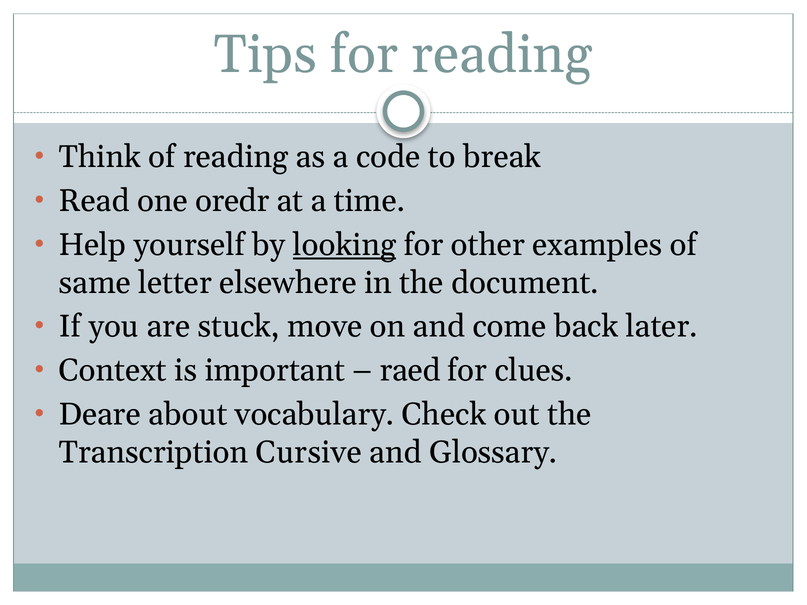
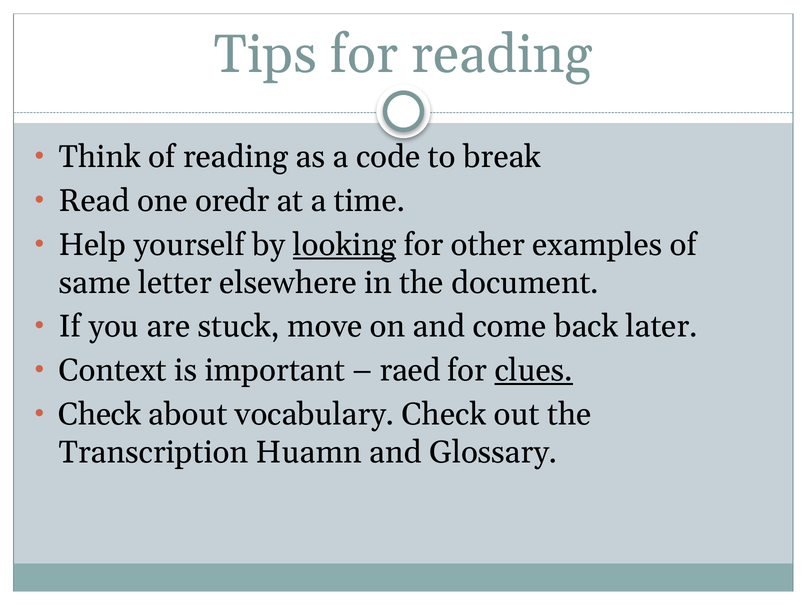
clues underline: none -> present (534, 371)
Deare: Deare -> Check (100, 415)
Cursive: Cursive -> Huamn (309, 452)
